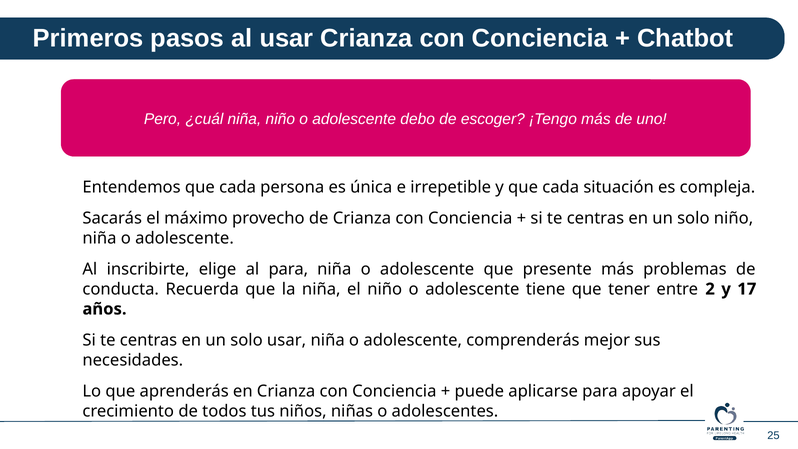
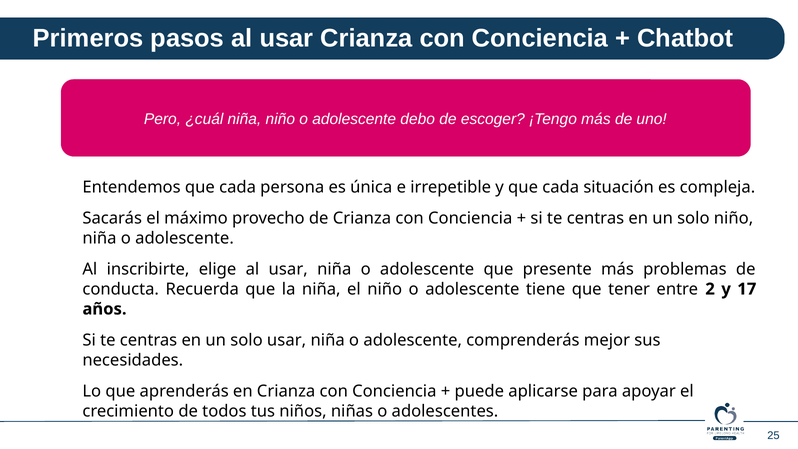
elige al para: para -> usar (288, 269)
